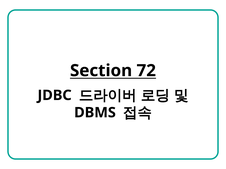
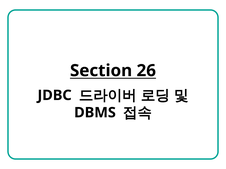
72: 72 -> 26 (146, 71)
